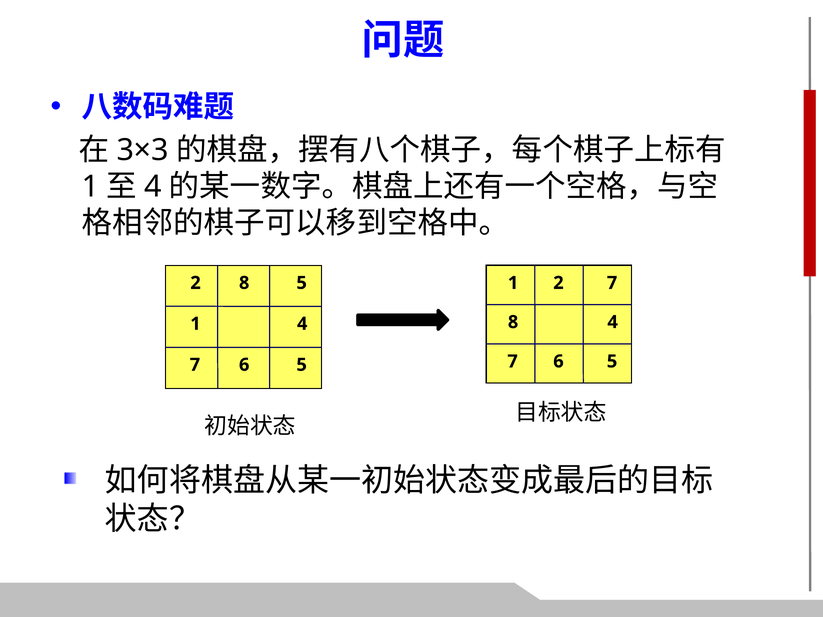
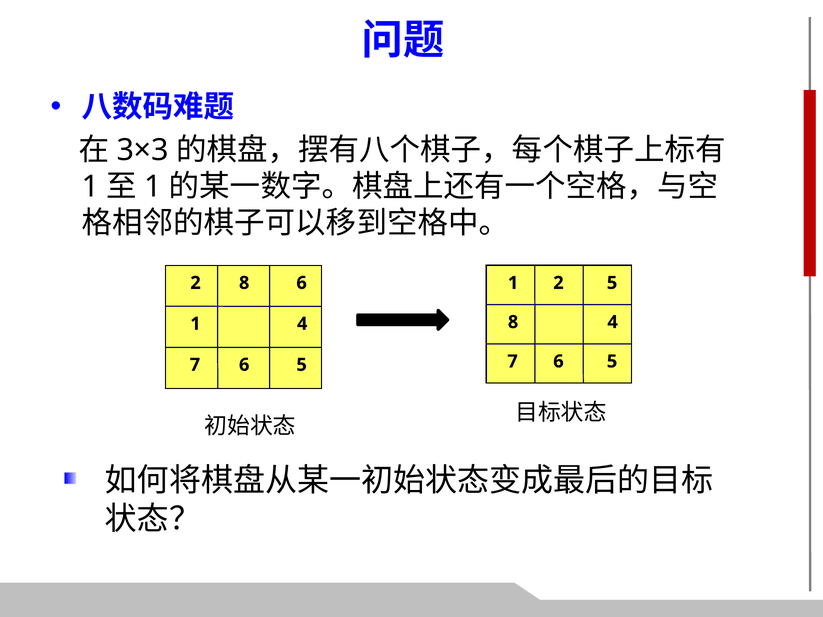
4: 4 -> 1 (153, 187)
2 5: 5 -> 6 (302, 283)
1 7: 7 -> 5 (612, 283)
